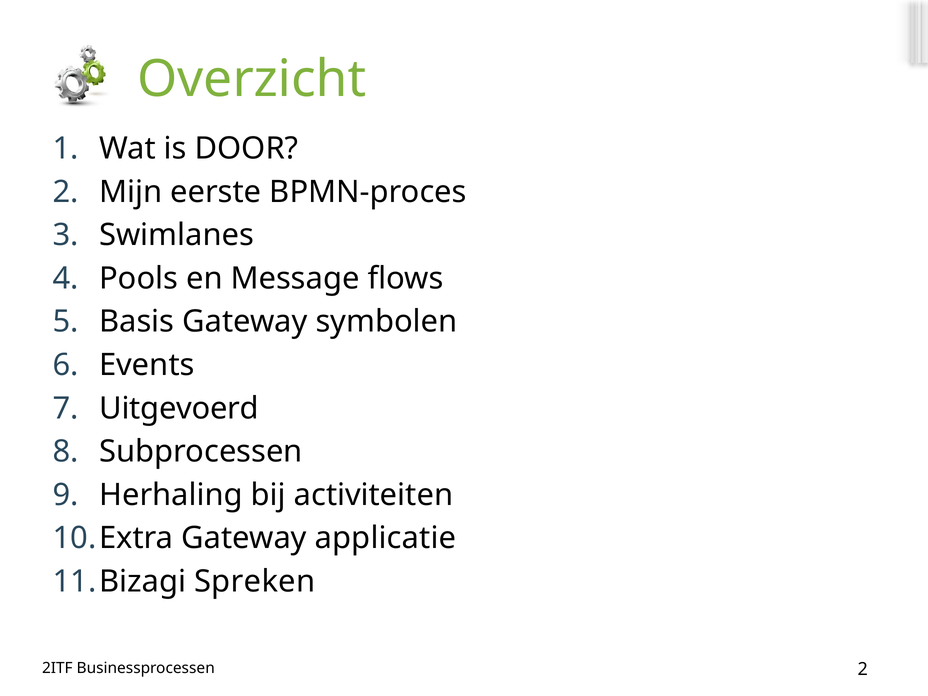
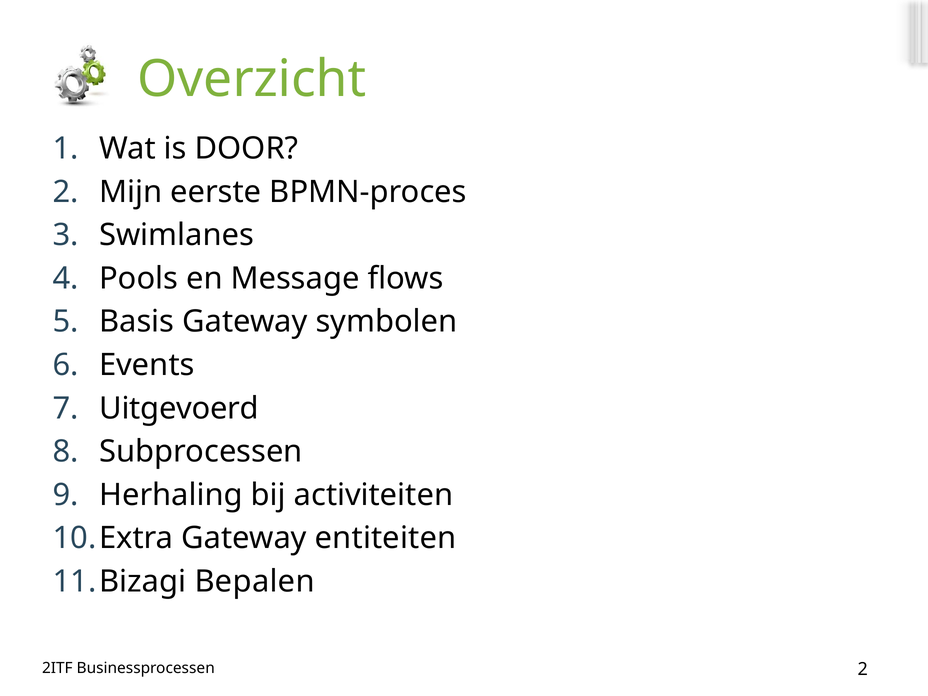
applicatie: applicatie -> entiteiten (386, 538)
Spreken: Spreken -> Bepalen (255, 582)
